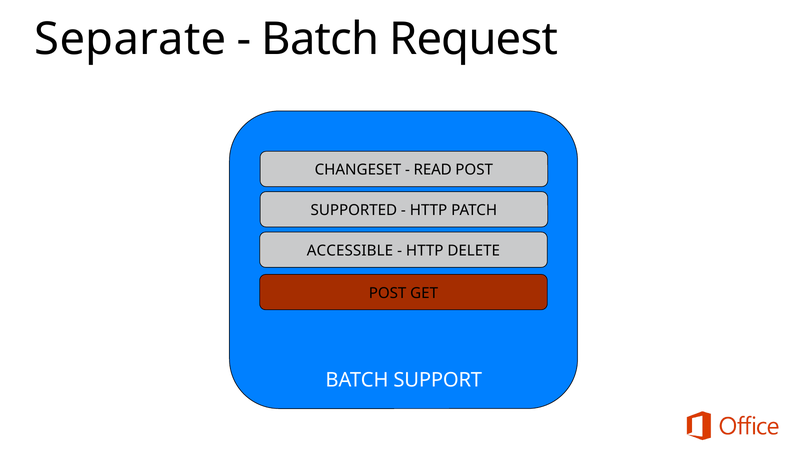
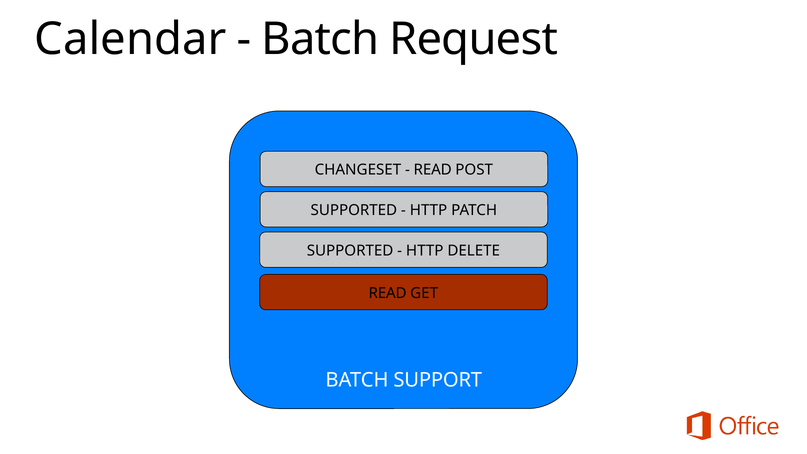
Separate: Separate -> Calendar (130, 39)
ACCESSIBLE: ACCESSIBLE -> SUPPORTED (350, 251)
POST: POST -> READ (388, 293)
